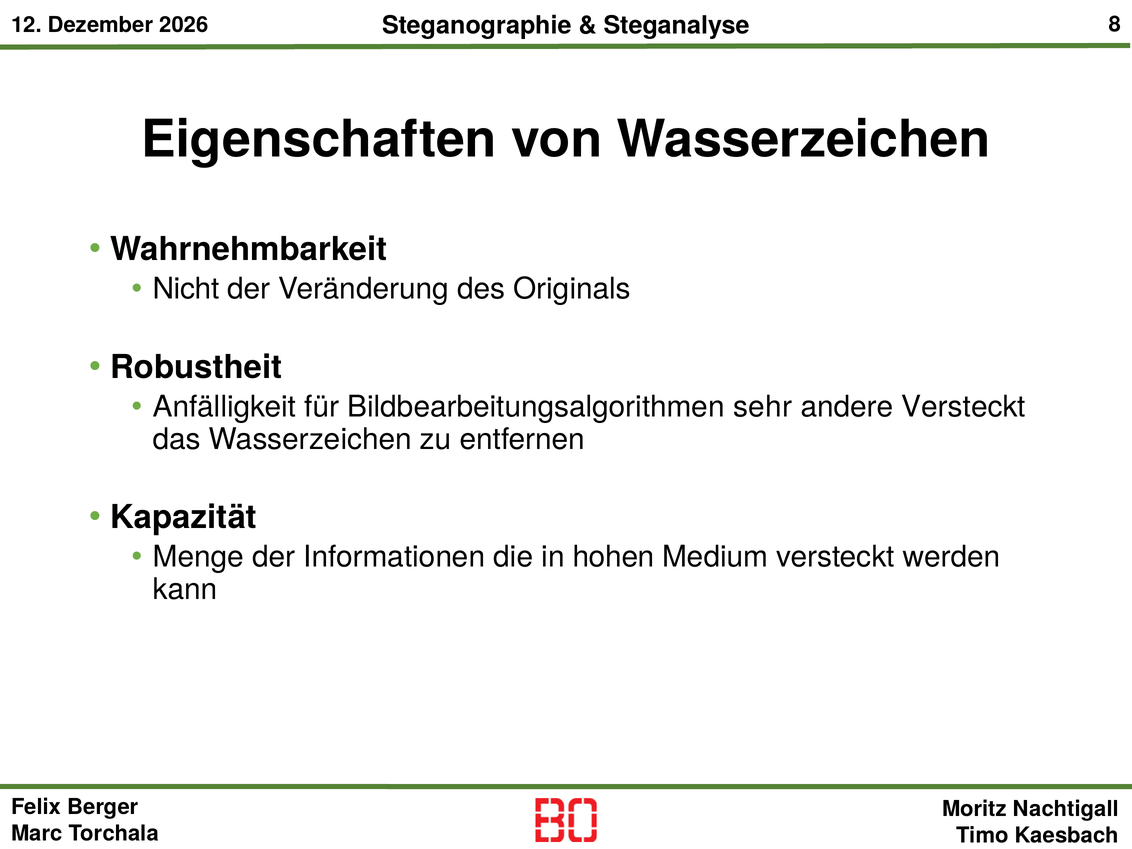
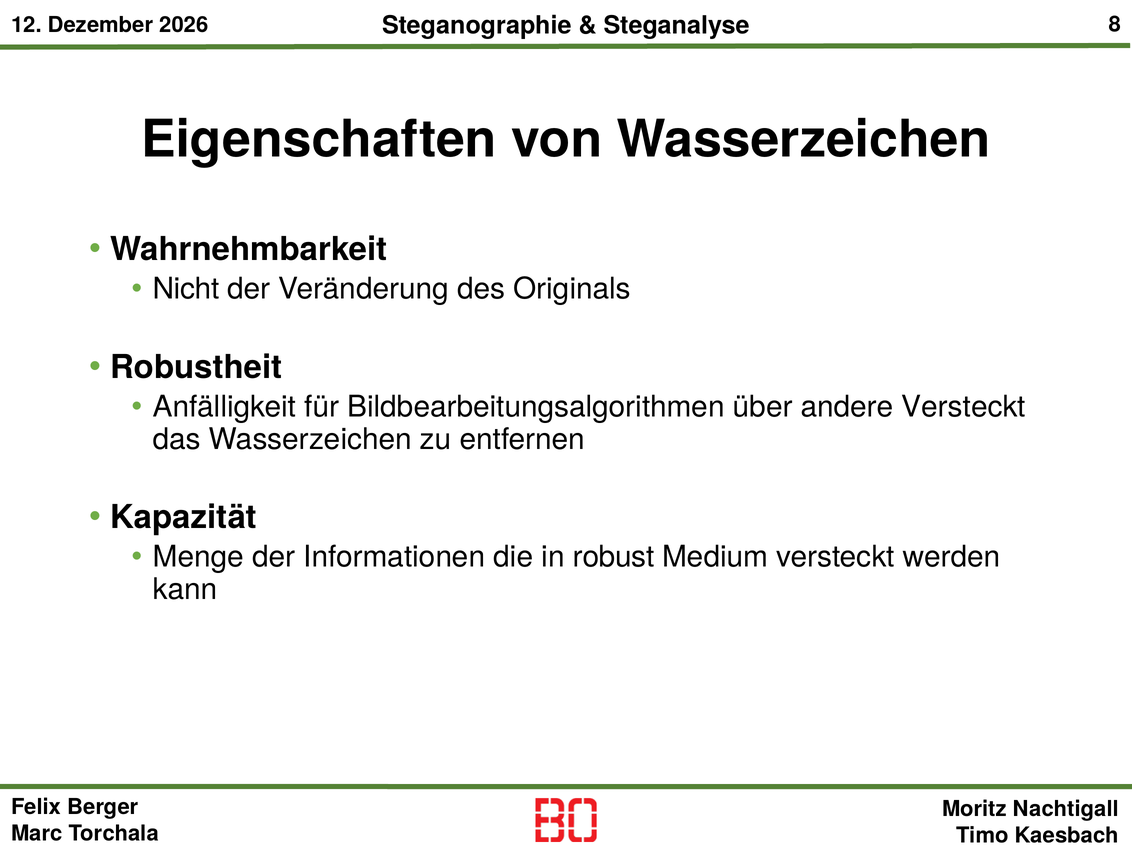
sehr: sehr -> über (763, 407)
hohen: hohen -> robust (614, 557)
